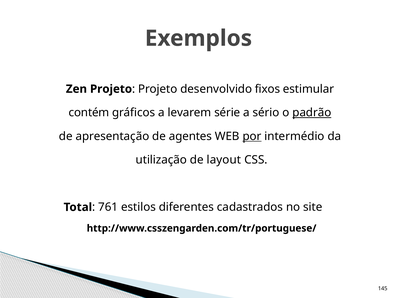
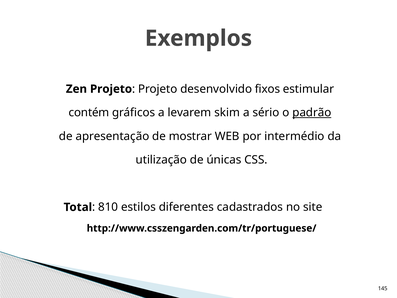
série: série -> skim (227, 113)
agentes: agentes -> mostrar (190, 136)
por underline: present -> none (252, 136)
layout: layout -> únicas (224, 160)
761: 761 -> 810 (108, 207)
